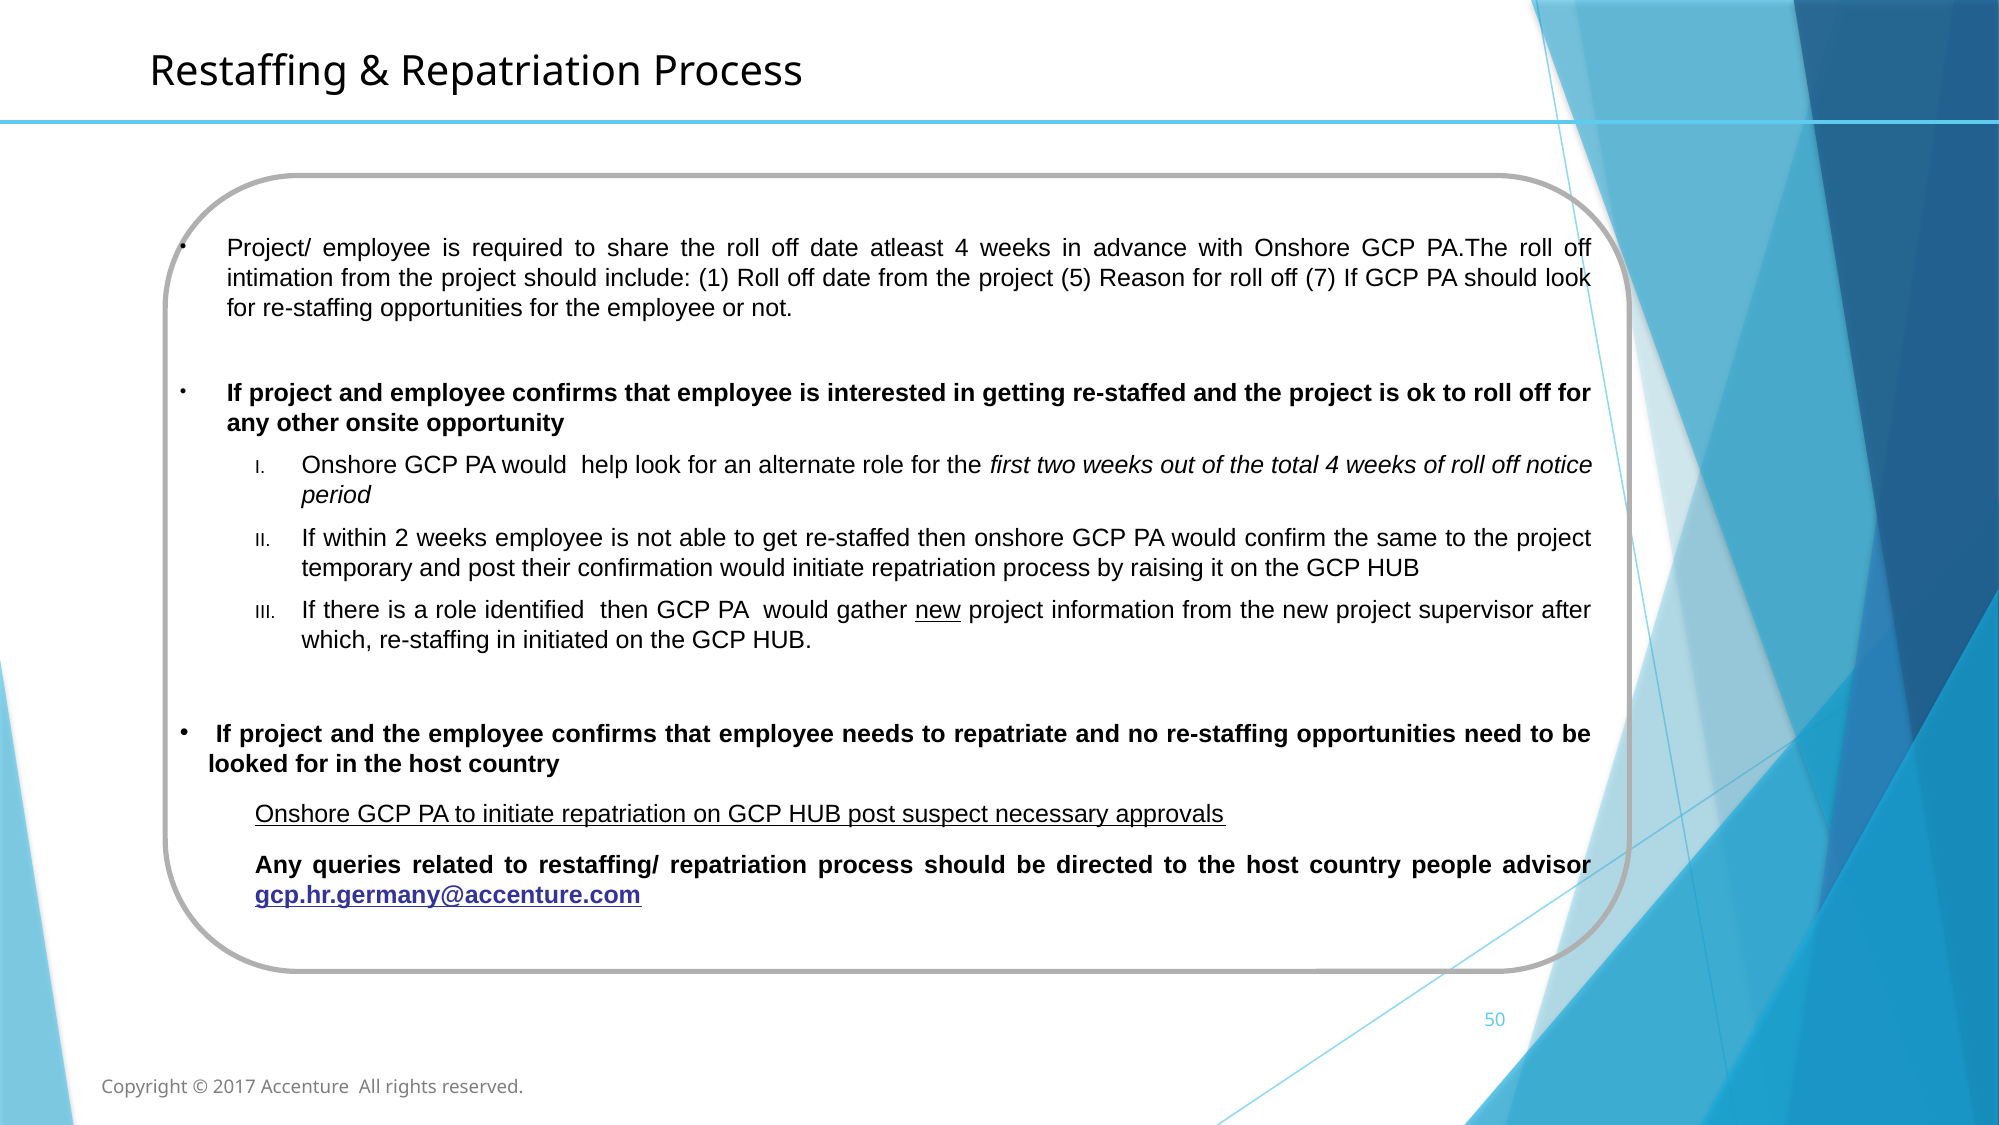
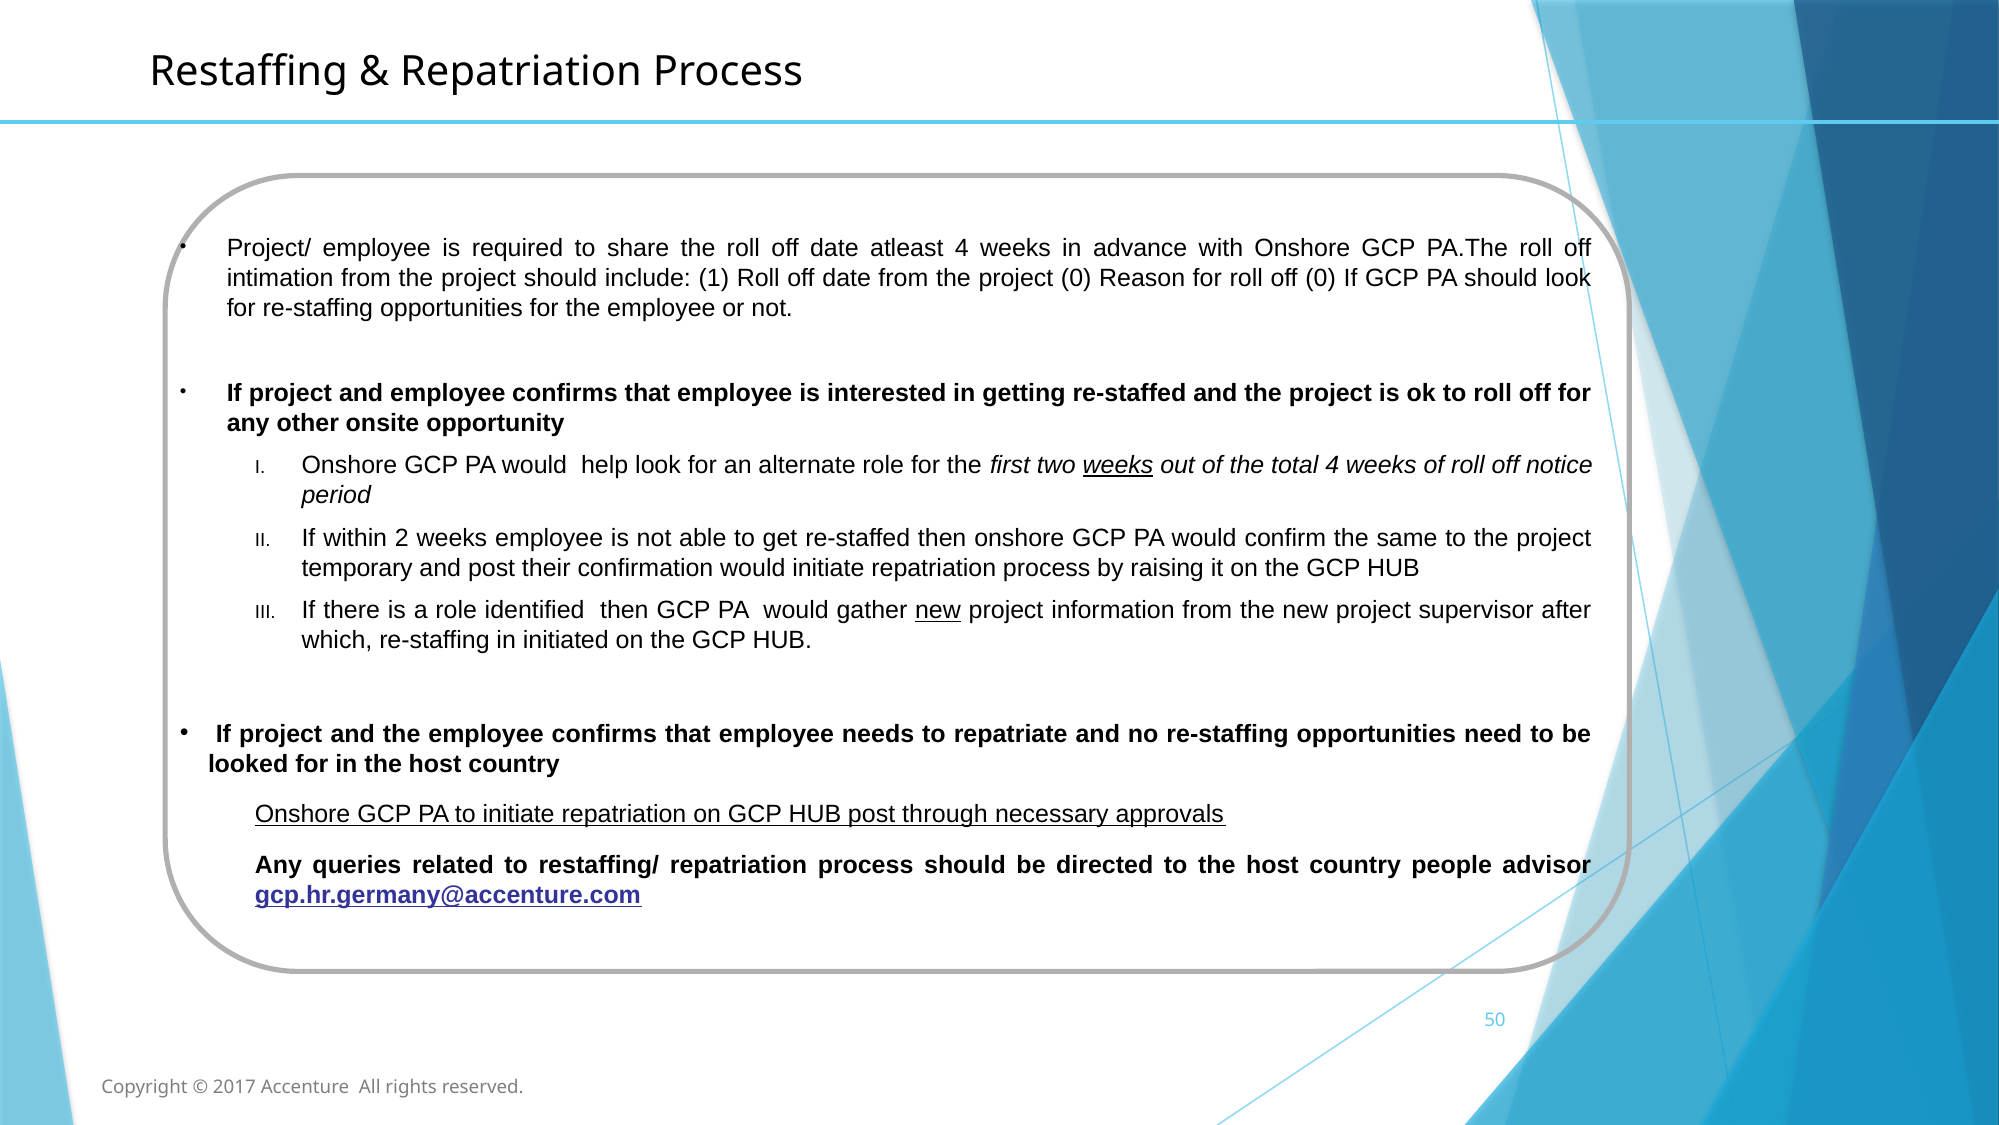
project 5: 5 -> 0 (1076, 278)
off 7: 7 -> 0 (1321, 278)
weeks underline: none -> present (1118, 465)
suspect: suspect -> through (945, 814)
